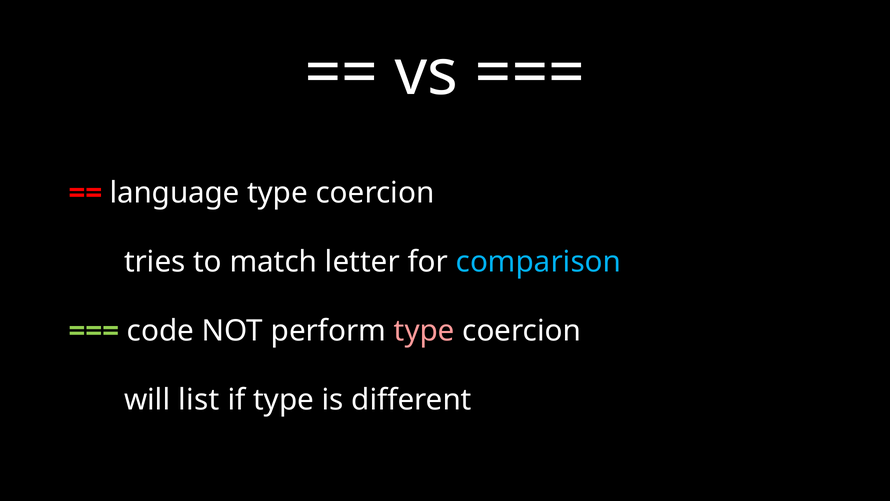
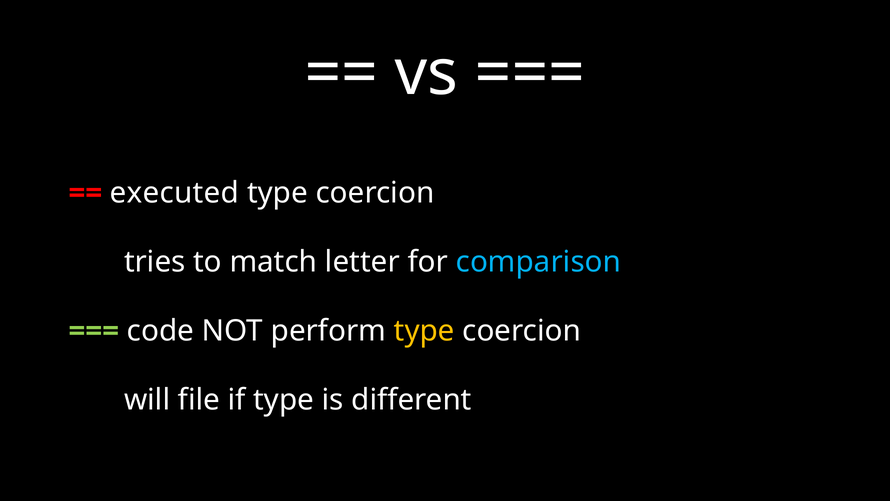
language: language -> executed (174, 193)
type colour: pink -> yellow (424, 331)
list: list -> file (199, 400)
